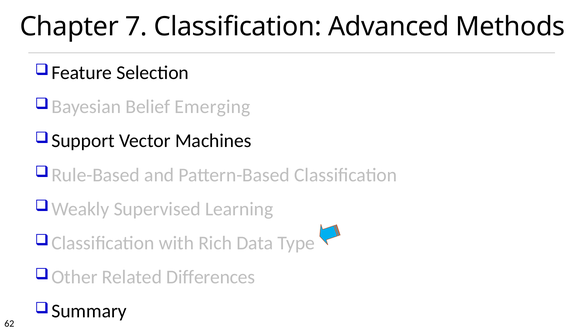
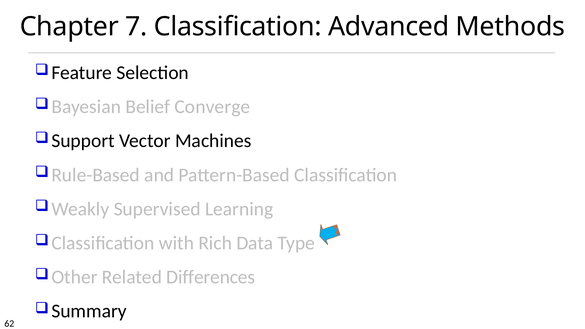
Emerging: Emerging -> Converge (212, 107)
